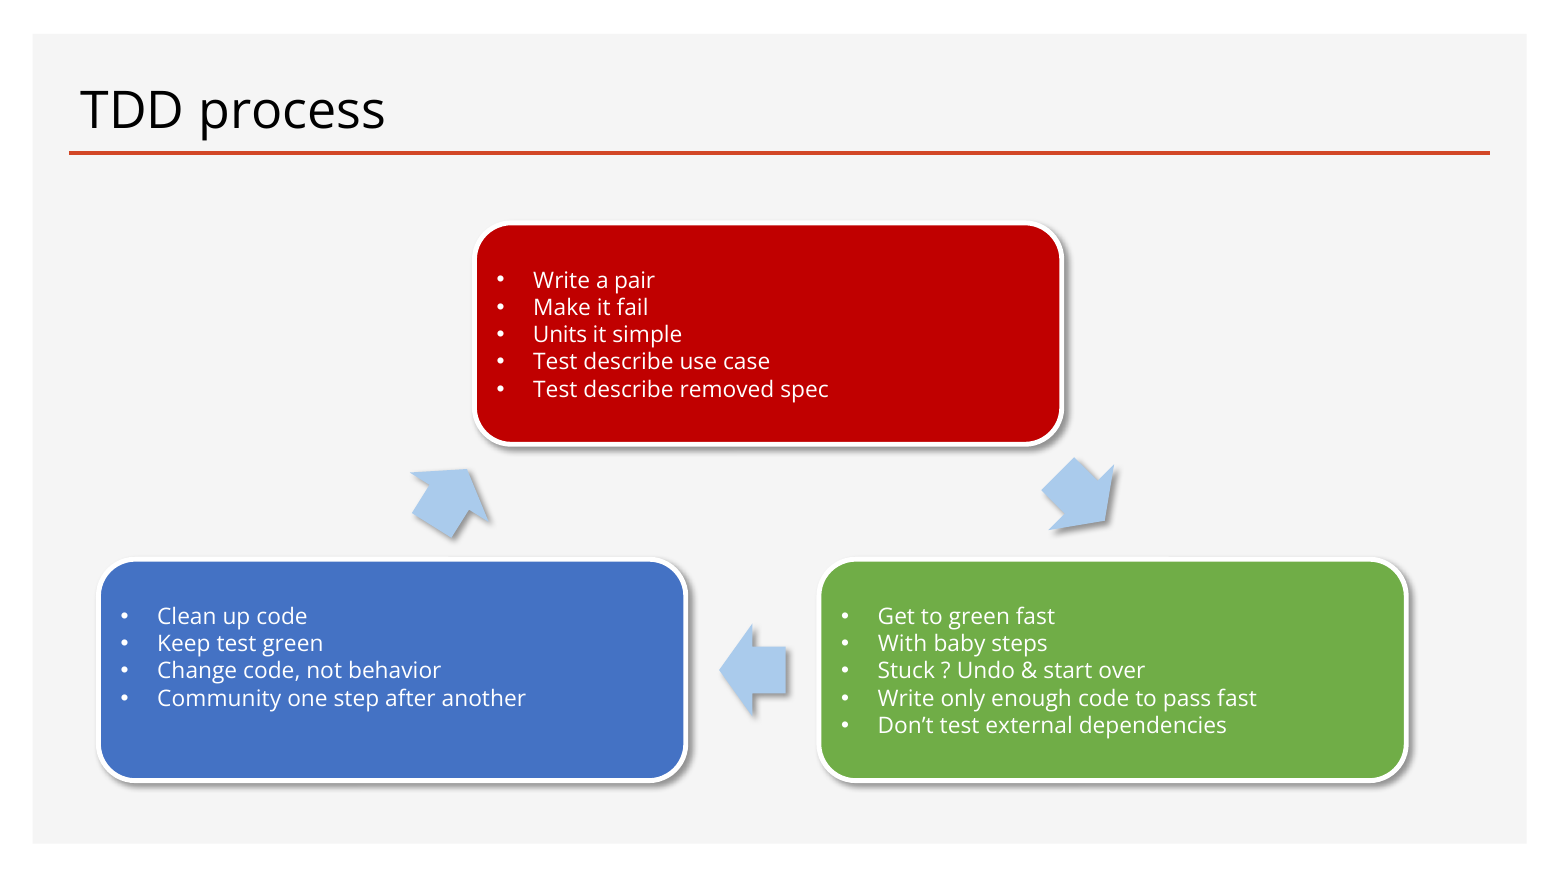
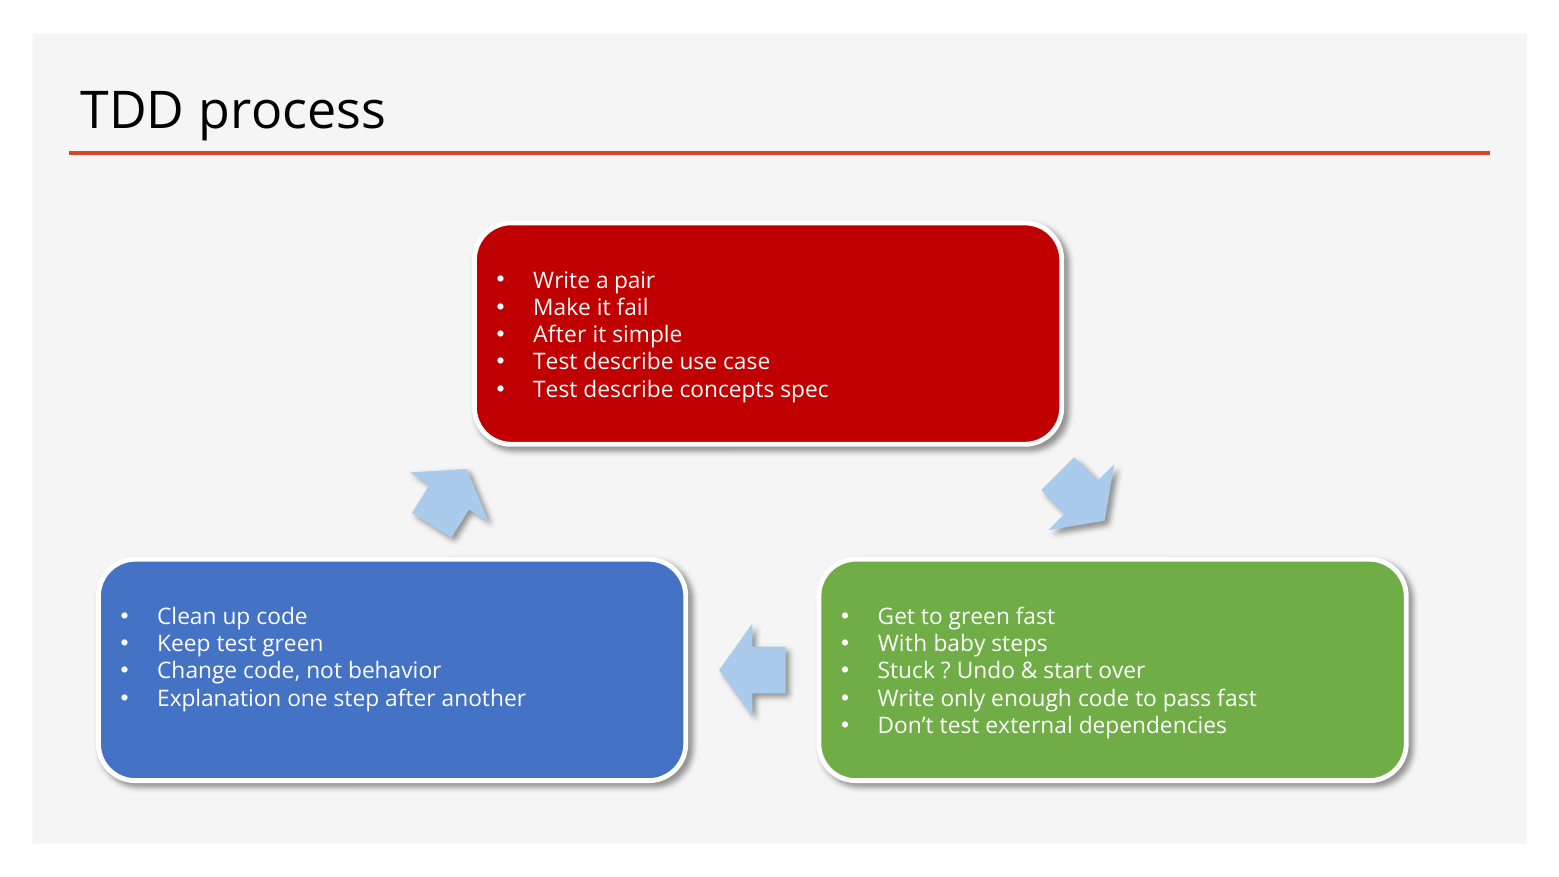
Units: Units -> After (560, 335)
removed: removed -> concepts (727, 390)
Community: Community -> Explanation (219, 699)
